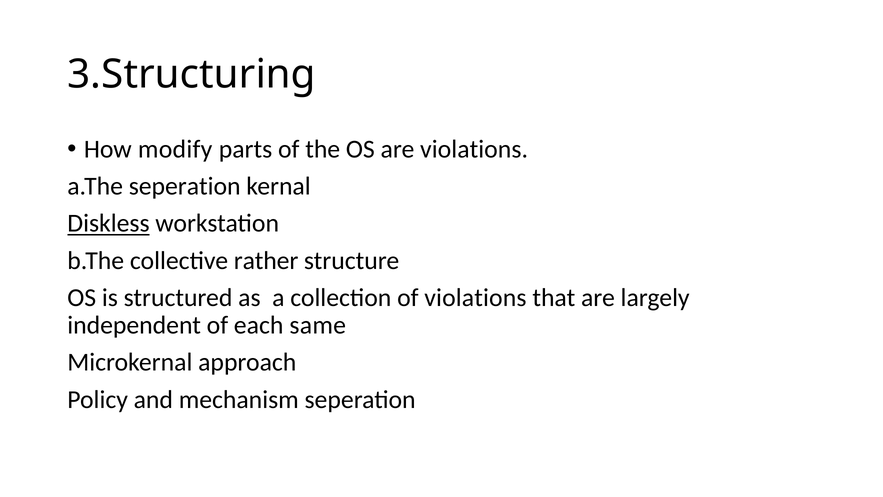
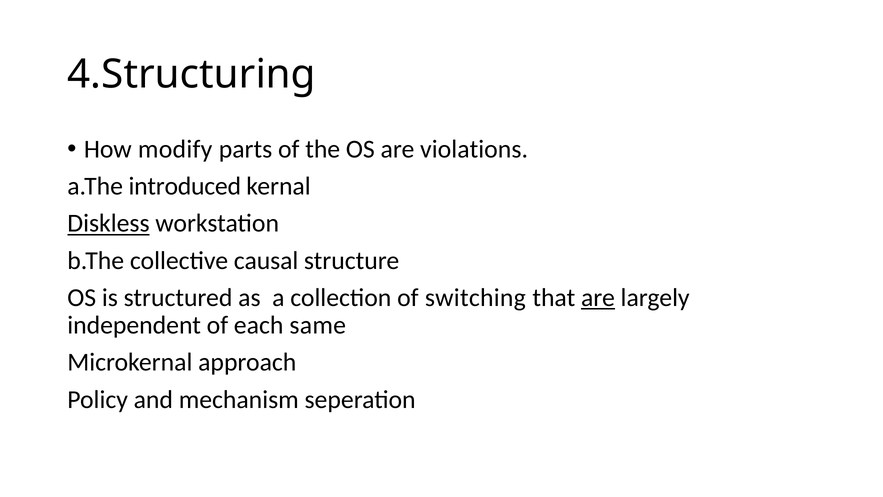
3.Structuring: 3.Structuring -> 4.Structuring (192, 74)
a.The seperation: seperation -> introduced (185, 186)
rather: rather -> causal (266, 260)
of violations: violations -> switching (475, 297)
are underline: none -> present (598, 297)
